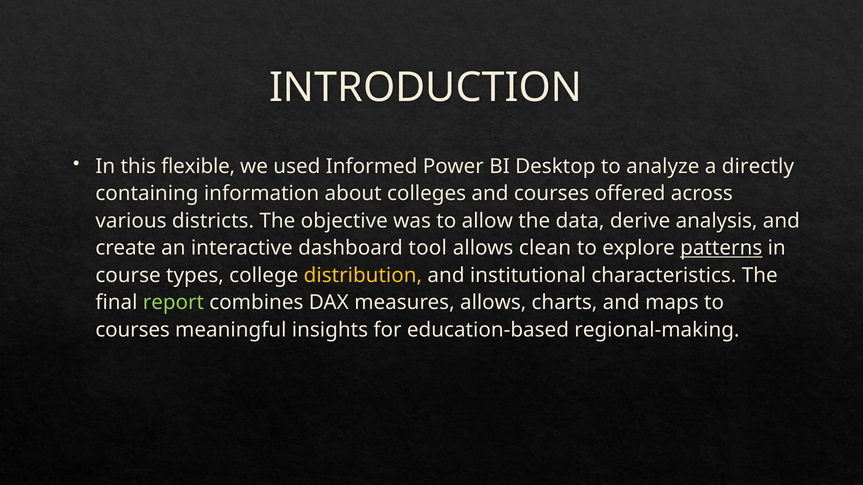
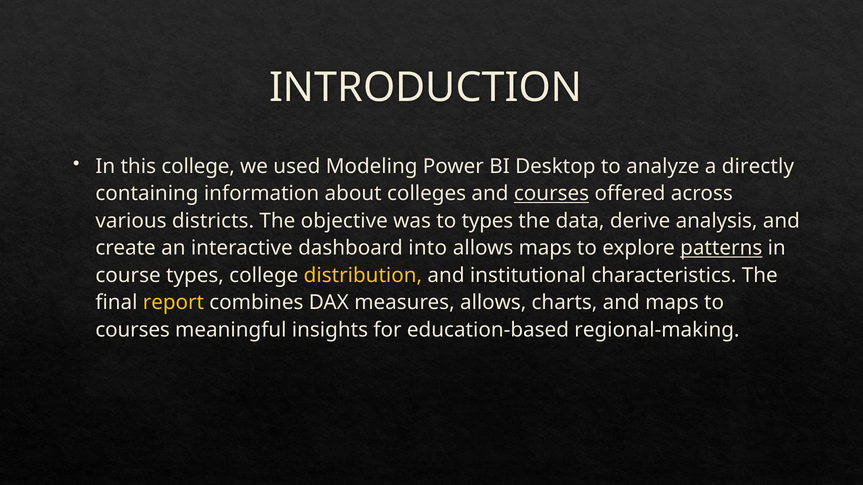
this flexible: flexible -> college (198, 167)
Informed: Informed -> Modeling (372, 167)
courses underline: none -> present (552, 194)
to allow: allow -> types (487, 221)
tool: tool -> into (428, 248)
allows clean: clean -> maps (545, 248)
report colour: light green -> yellow (173, 303)
